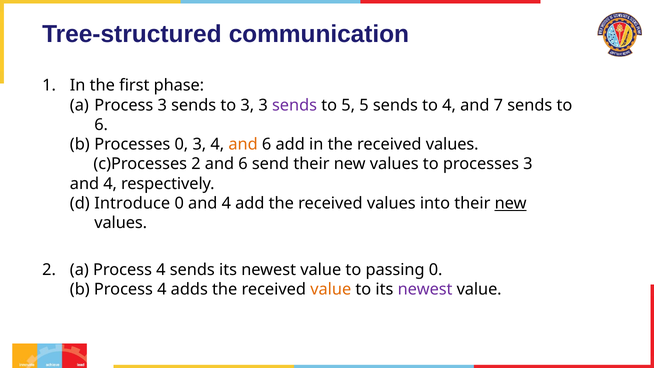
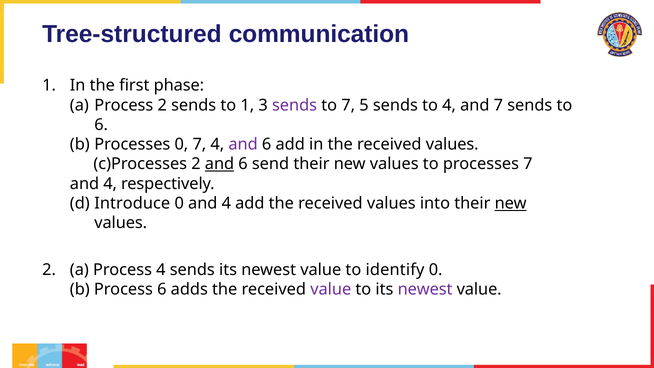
Process 3: 3 -> 2 (162, 105)
to 3: 3 -> 1 (247, 105)
to 5: 5 -> 7 (348, 105)
0 3: 3 -> 7 (199, 144)
and colour: orange -> purple (243, 144)
and underline: none -> present (219, 164)
processes 3: 3 -> 7 (528, 164)
passing: passing -> identify (395, 270)
b Process 4: 4 -> 6 (162, 289)
value colour: orange -> purple (331, 289)
